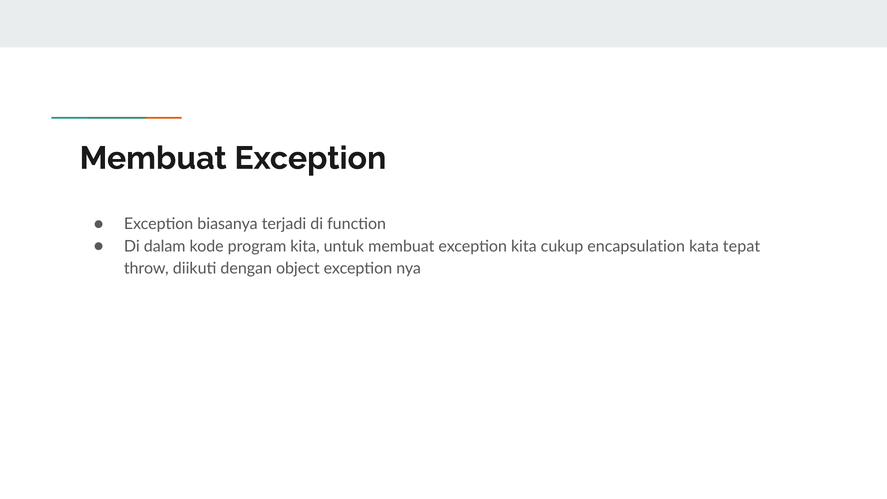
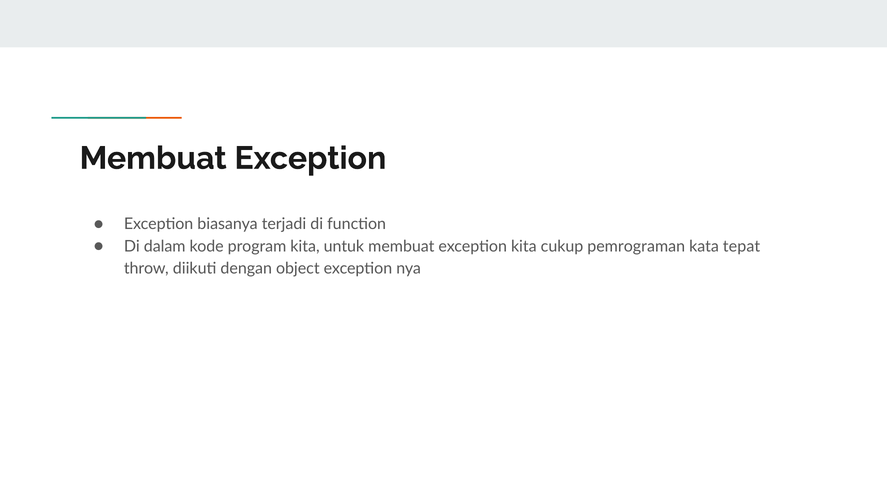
encapsulation: encapsulation -> pemrograman (636, 246)
